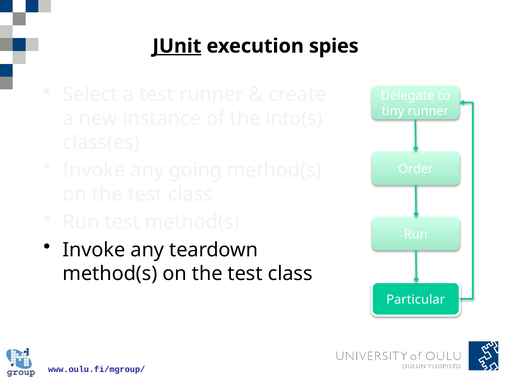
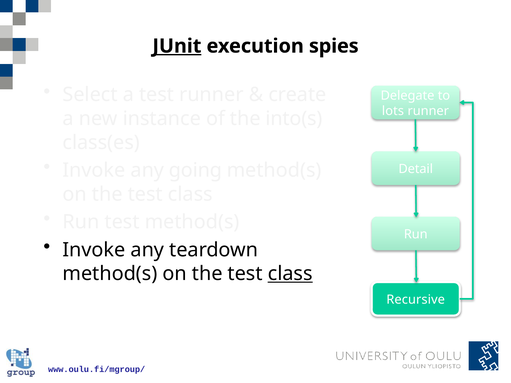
tiny: tiny -> lots (393, 111)
Order: Order -> Detail (416, 169)
class underline: none -> present (290, 274)
Particular: Particular -> Recursive (416, 300)
